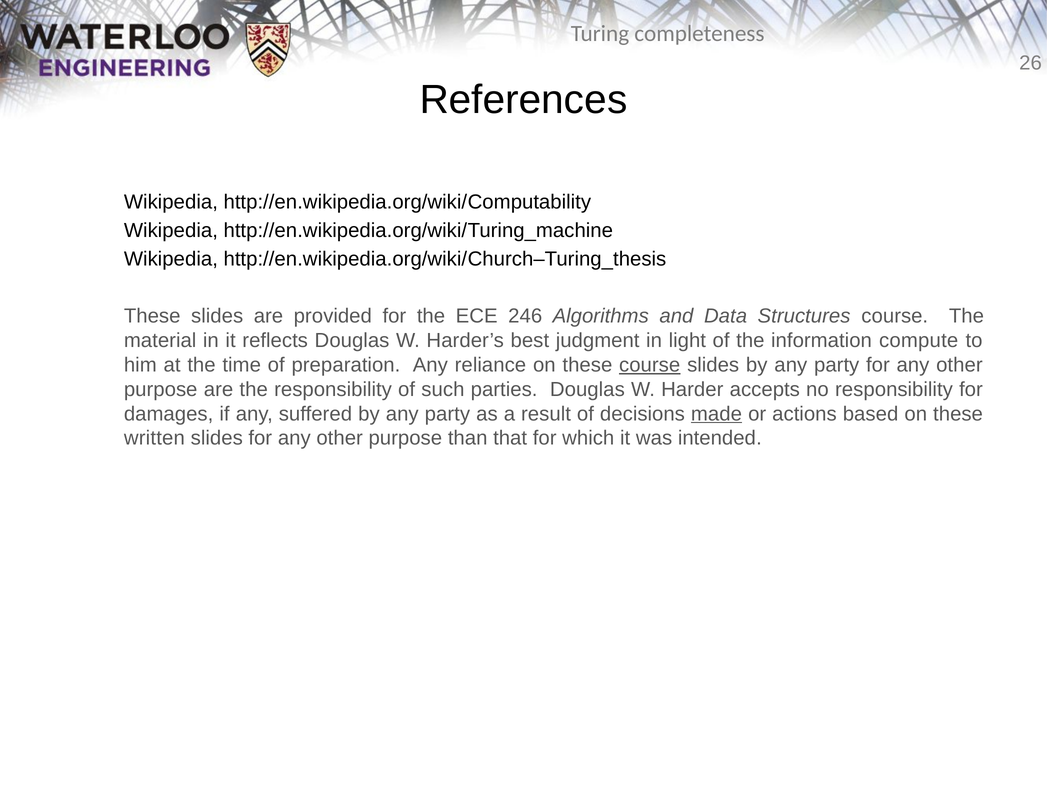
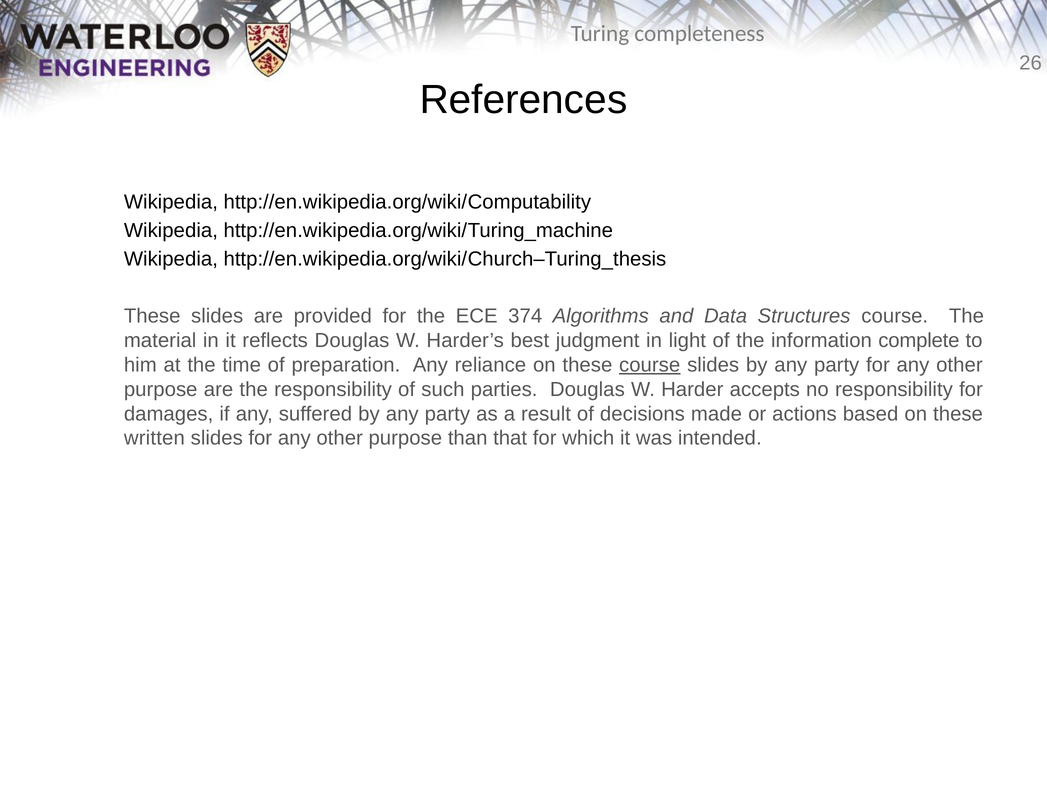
246: 246 -> 374 (525, 316)
compute: compute -> complete (919, 341)
made underline: present -> none (716, 414)
